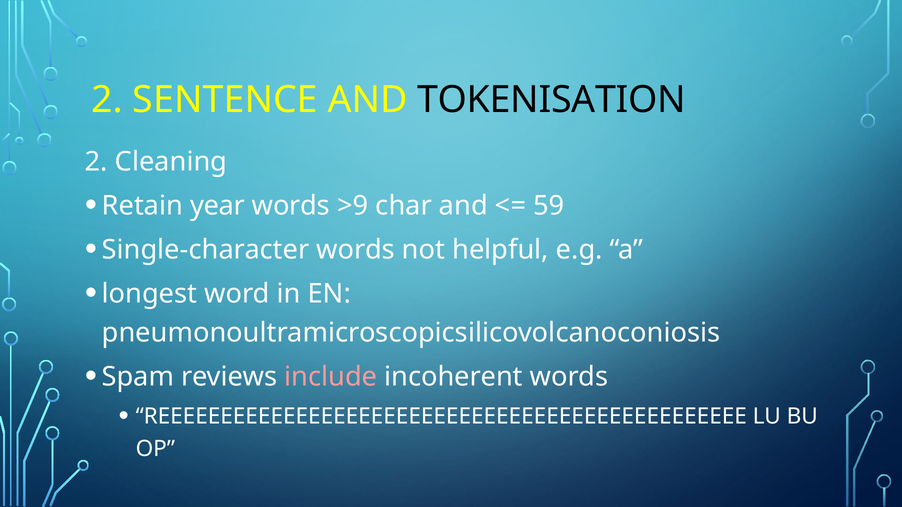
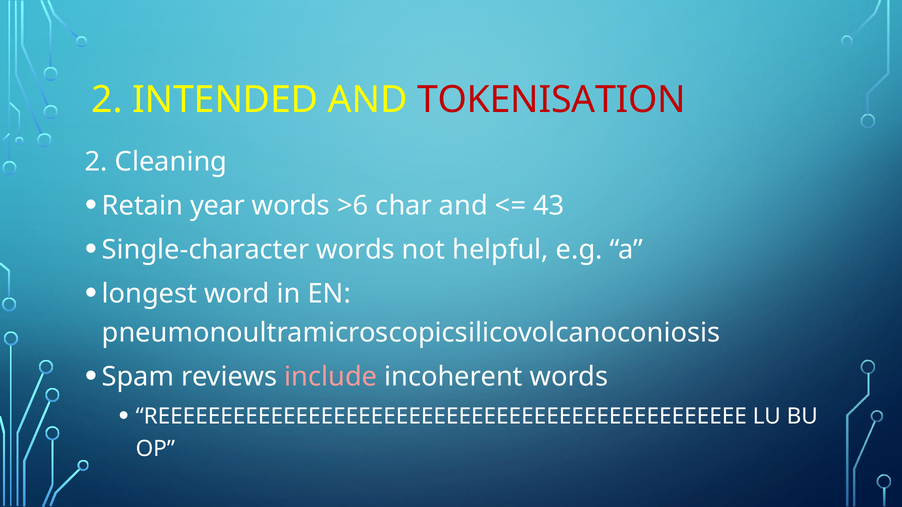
SENTENCE: SENTENCE -> INTENDED (225, 100)
TOKENISATION colour: black -> red (551, 100)
>9: >9 -> >6 (353, 206)
59: 59 -> 43 (549, 206)
